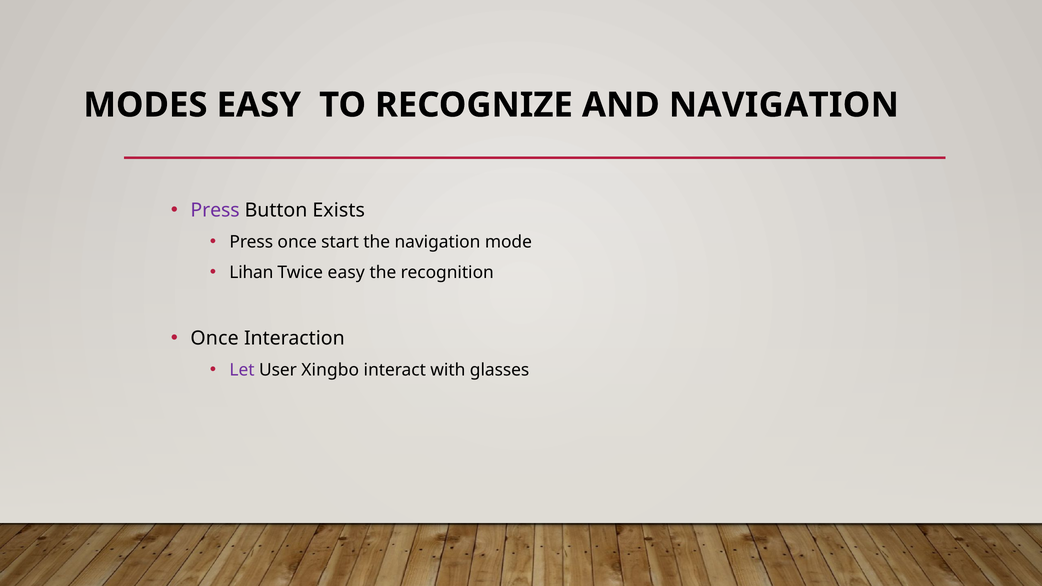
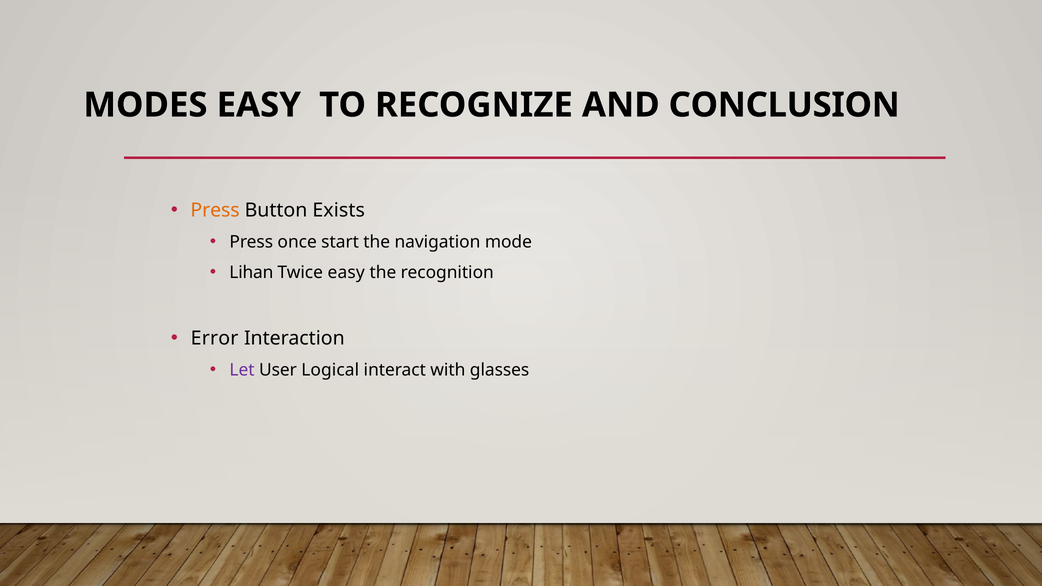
AND NAVIGATION: NAVIGATION -> CONCLUSION (784, 105)
Press colour: purple -> orange (215, 211)
Once: Once -> Error (215, 338)
Xingbo: Xingbo -> Logical (330, 370)
